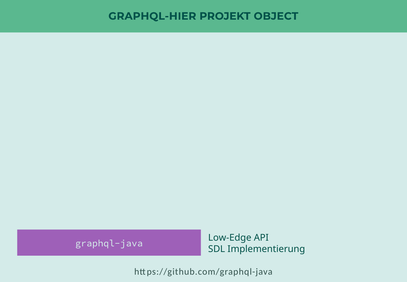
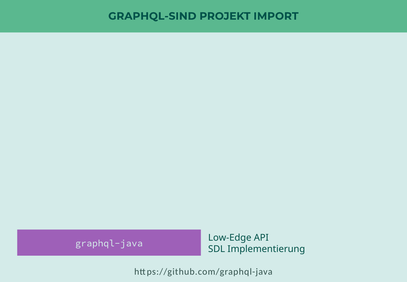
GRAPHQL-HIER: GRAPHQL-HIER -> GRAPHQL-SIND (152, 16)
OBJECT: OBJECT -> IMPORT (276, 16)
